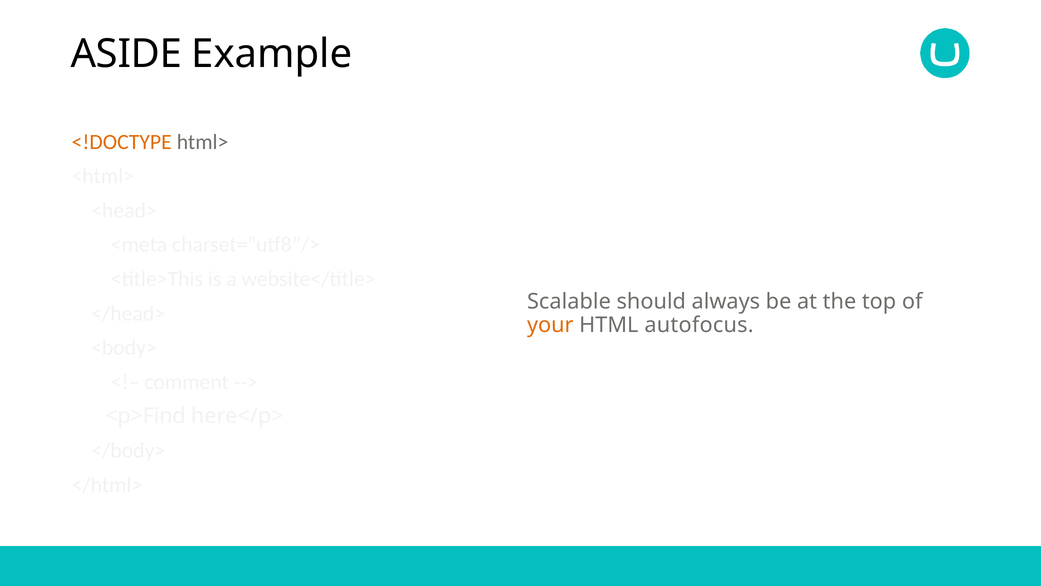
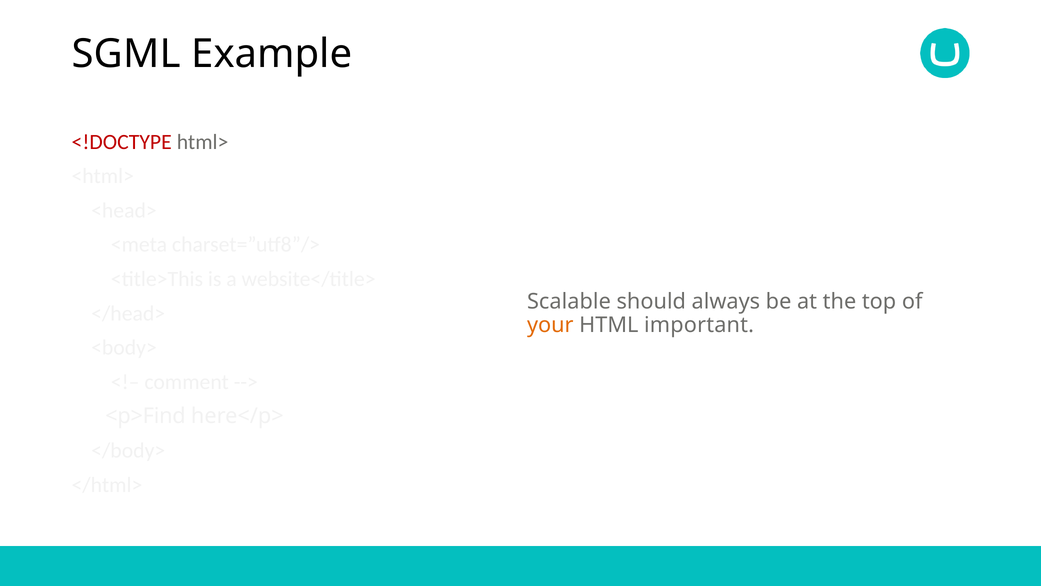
ASIDE: ASIDE -> SGML (126, 54)
<!DOCTYPE colour: orange -> red (122, 142)
autofocus: autofocus -> important (699, 325)
